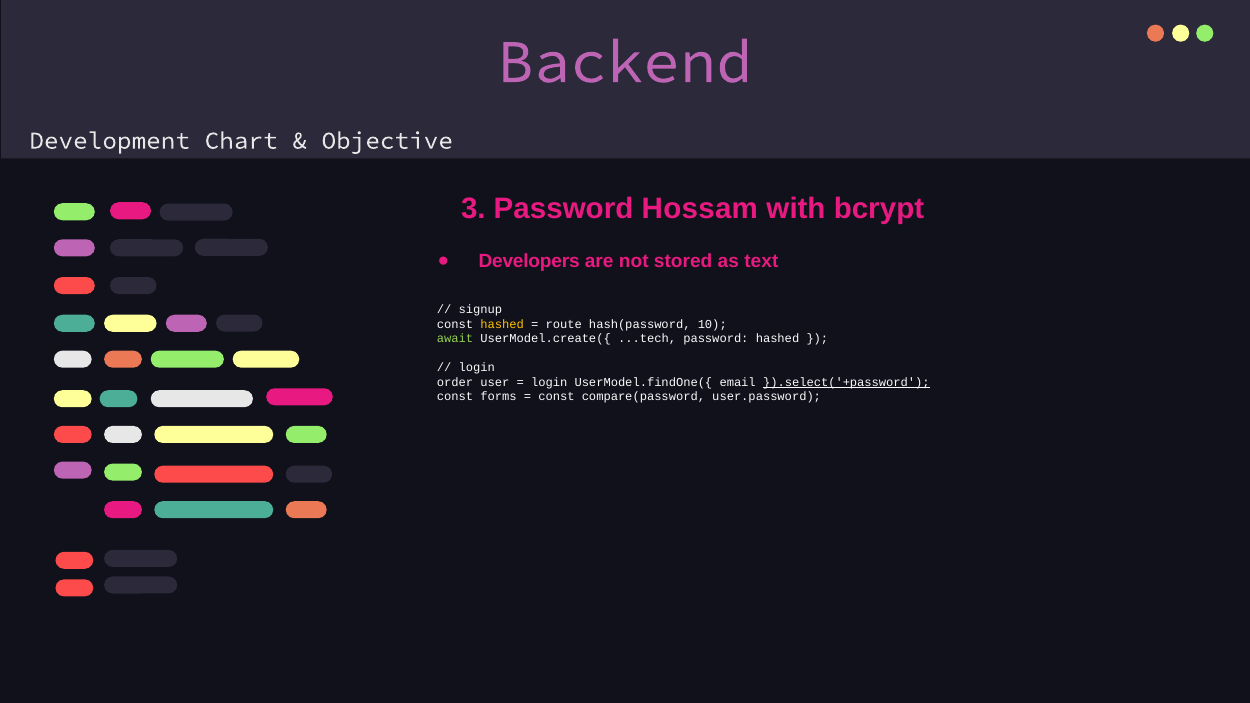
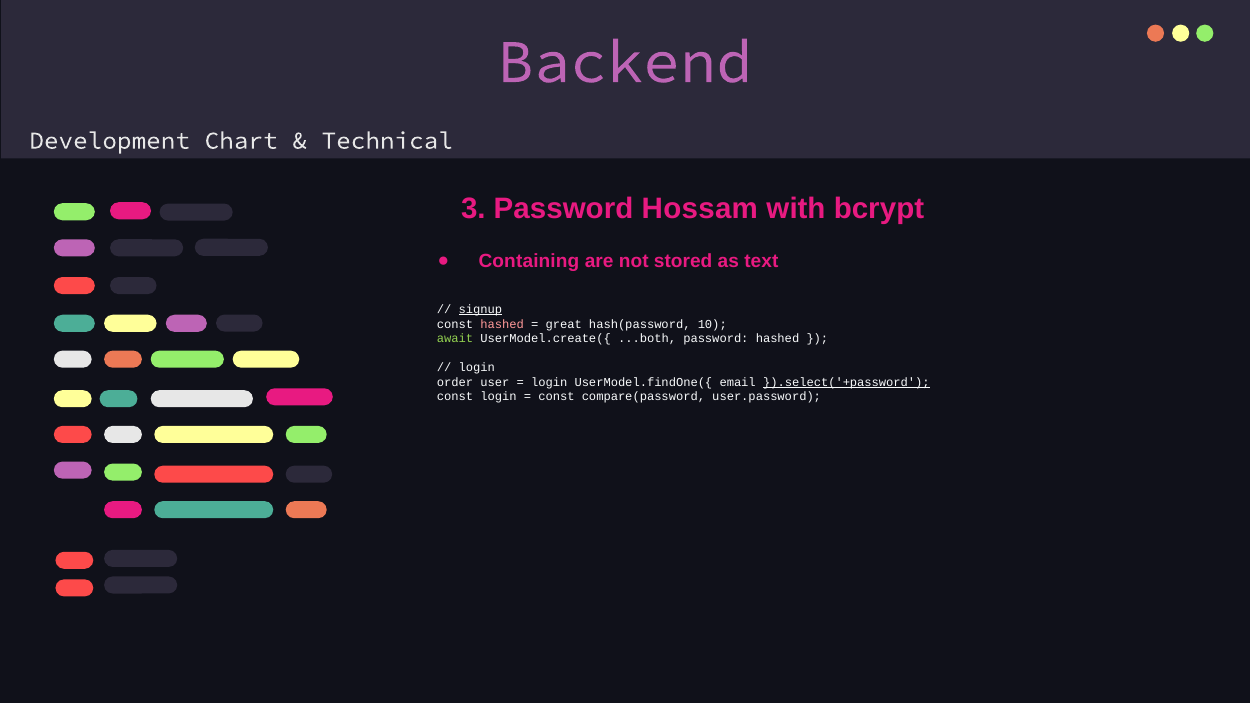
Objective: Objective -> Technical (387, 141)
Developers: Developers -> Containing (529, 261)
signup underline: none -> present (480, 310)
hashed colour: yellow -> pink (502, 324)
route: route -> great (564, 324)
...tech: ...tech -> ...both (647, 339)
const forms: forms -> login (499, 397)
